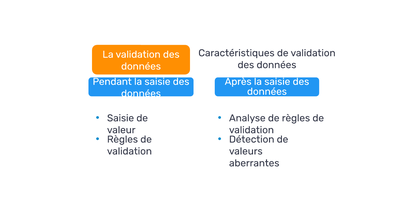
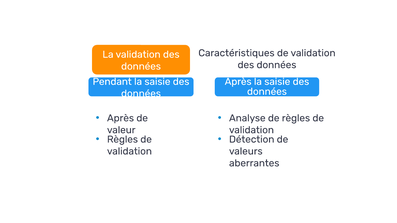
Saisie: Saisie -> Après (121, 118)
